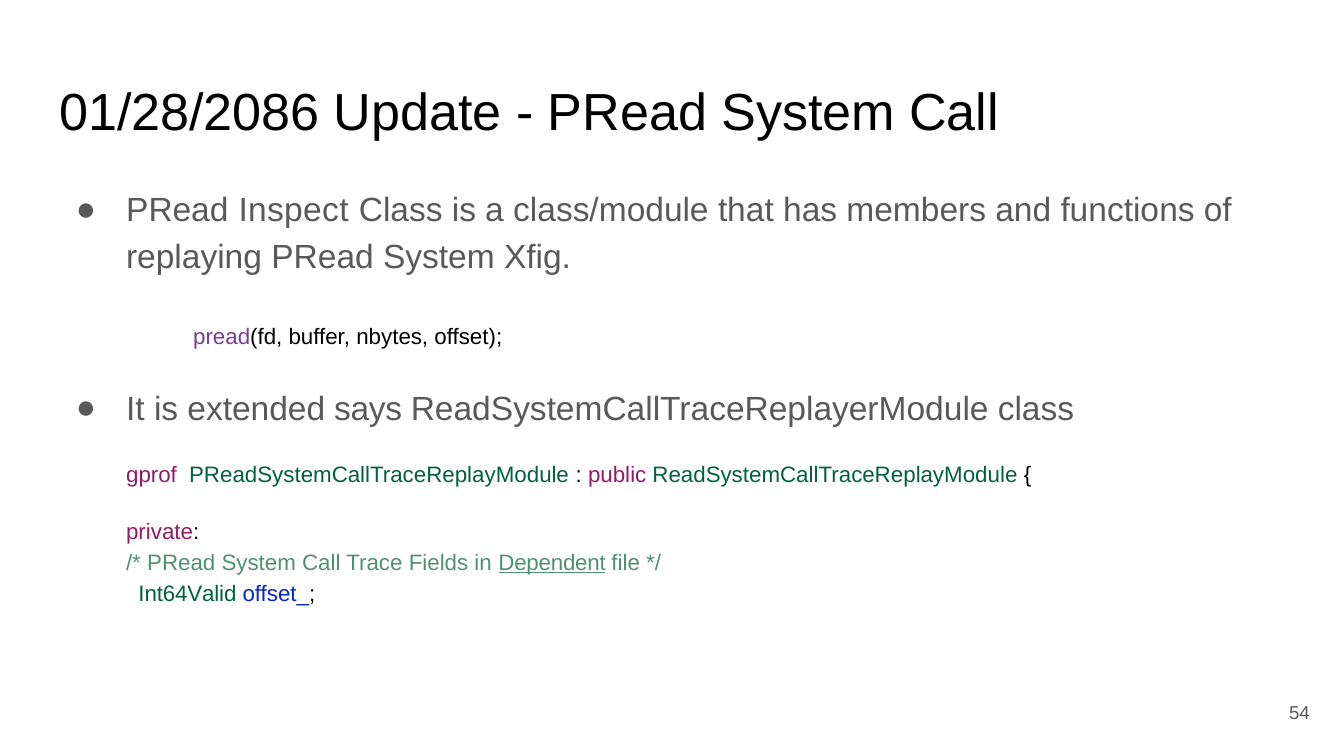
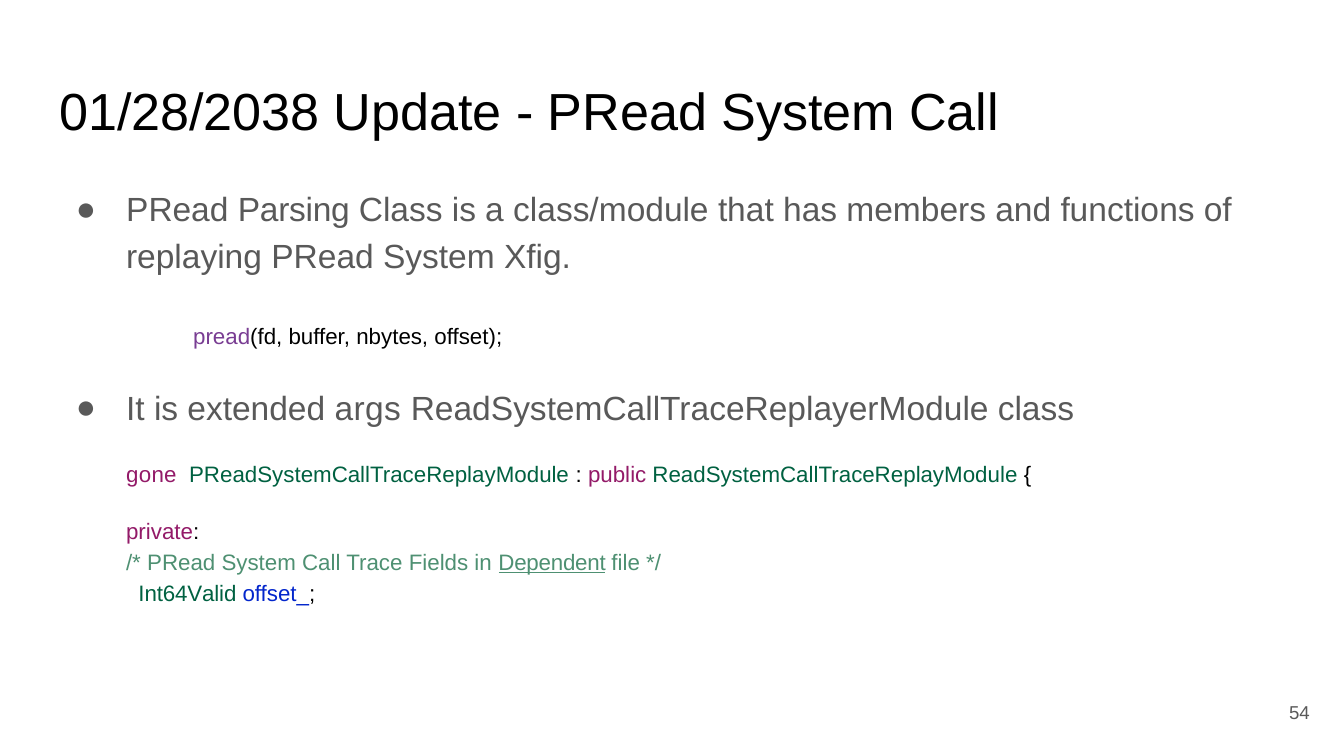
01/28/2086: 01/28/2086 -> 01/28/2038 (189, 114)
Inspect: Inspect -> Parsing (294, 211)
says: says -> args (368, 409)
gprof: gprof -> gone (151, 476)
